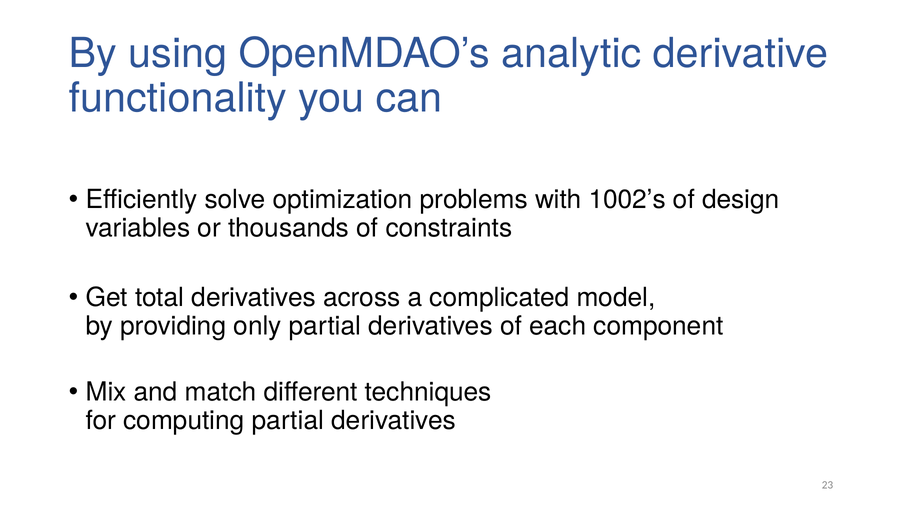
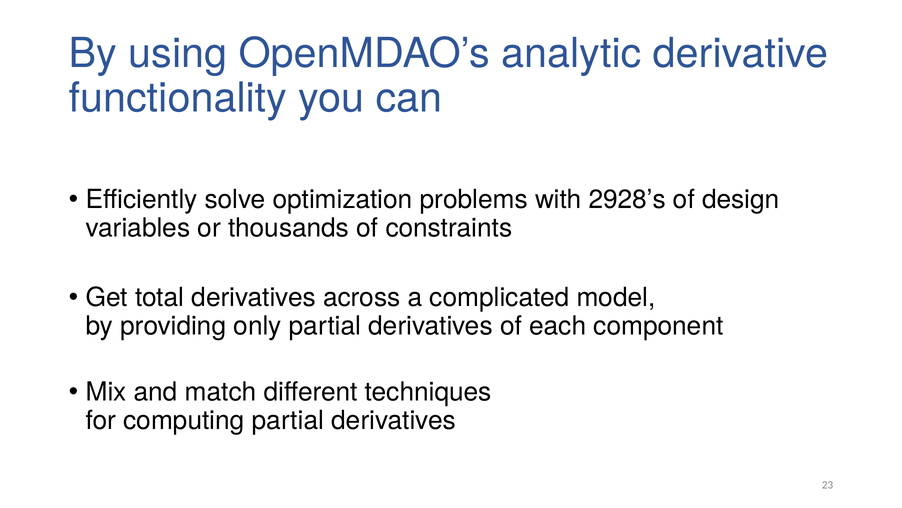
1002’s: 1002’s -> 2928’s (627, 199)
